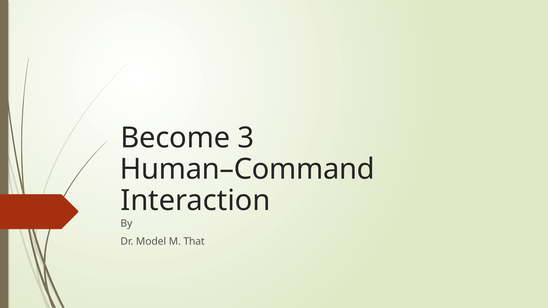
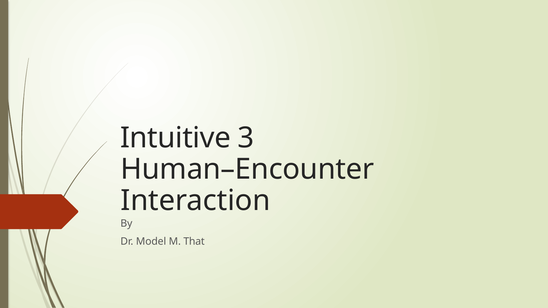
Become: Become -> Intuitive (175, 138)
Human–Command: Human–Command -> Human–Encounter (247, 169)
